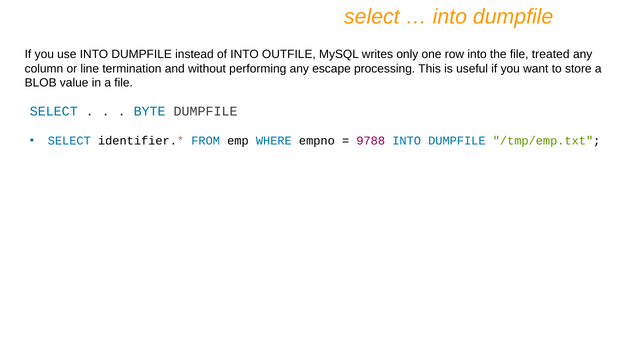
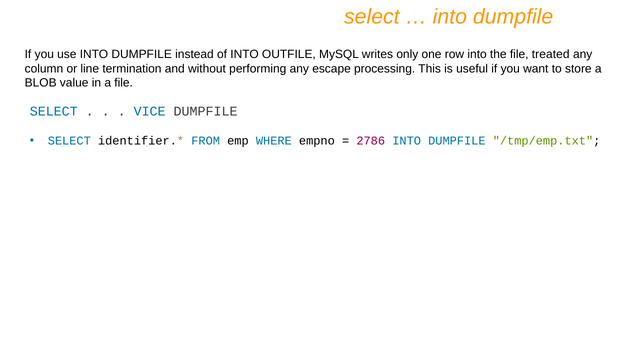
BYTE: BYTE -> VICE (150, 112)
9788: 9788 -> 2786 (371, 141)
